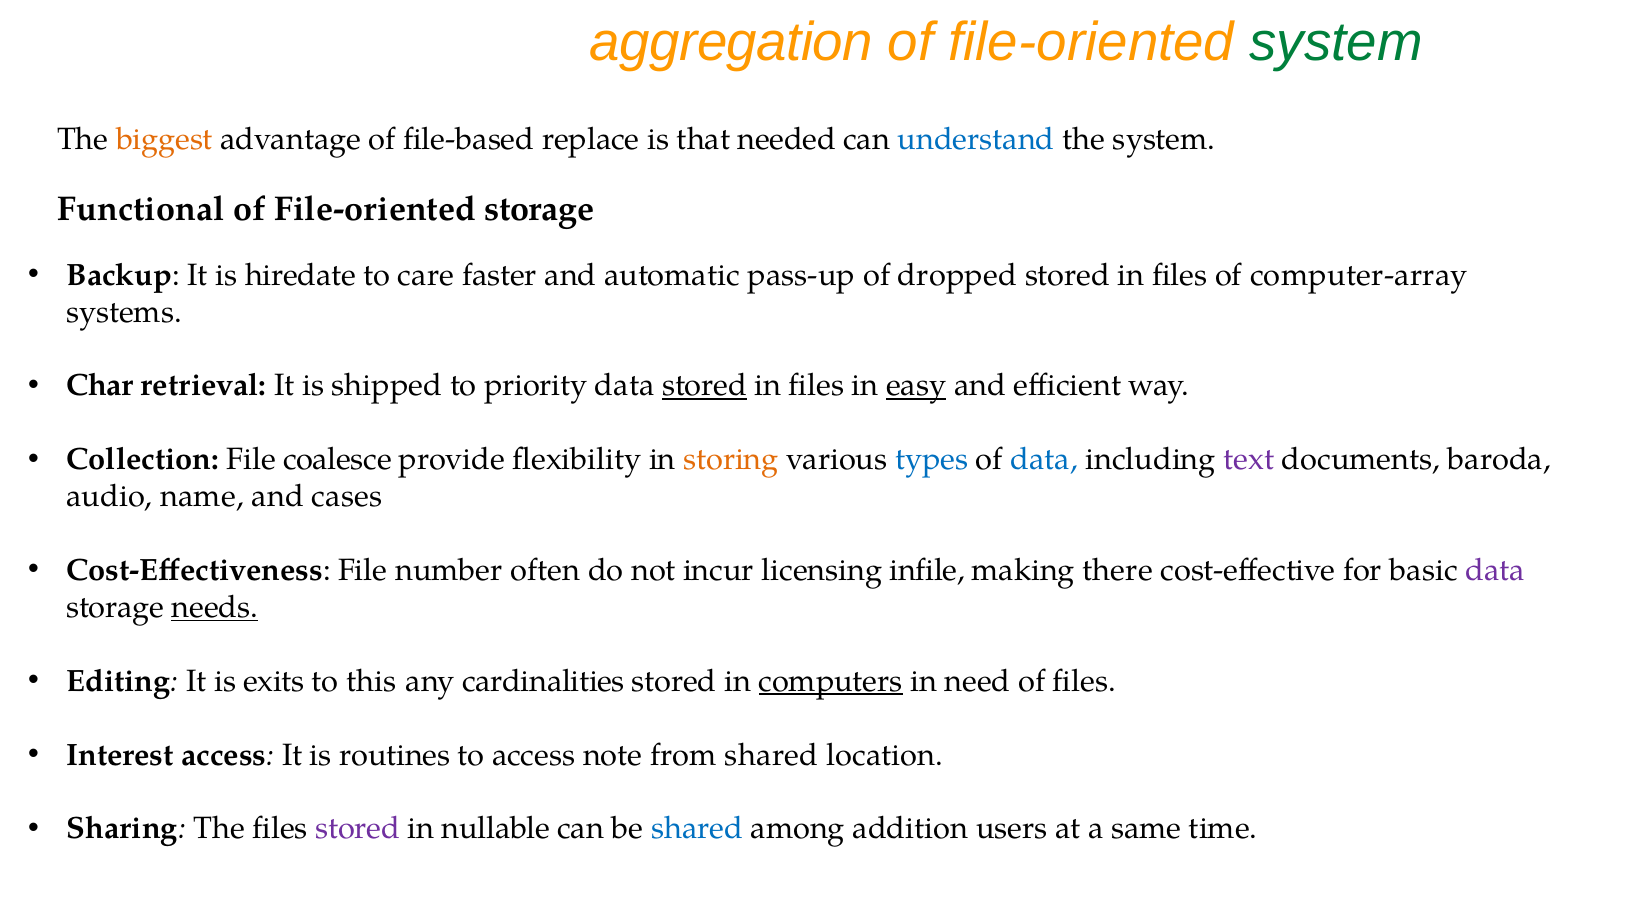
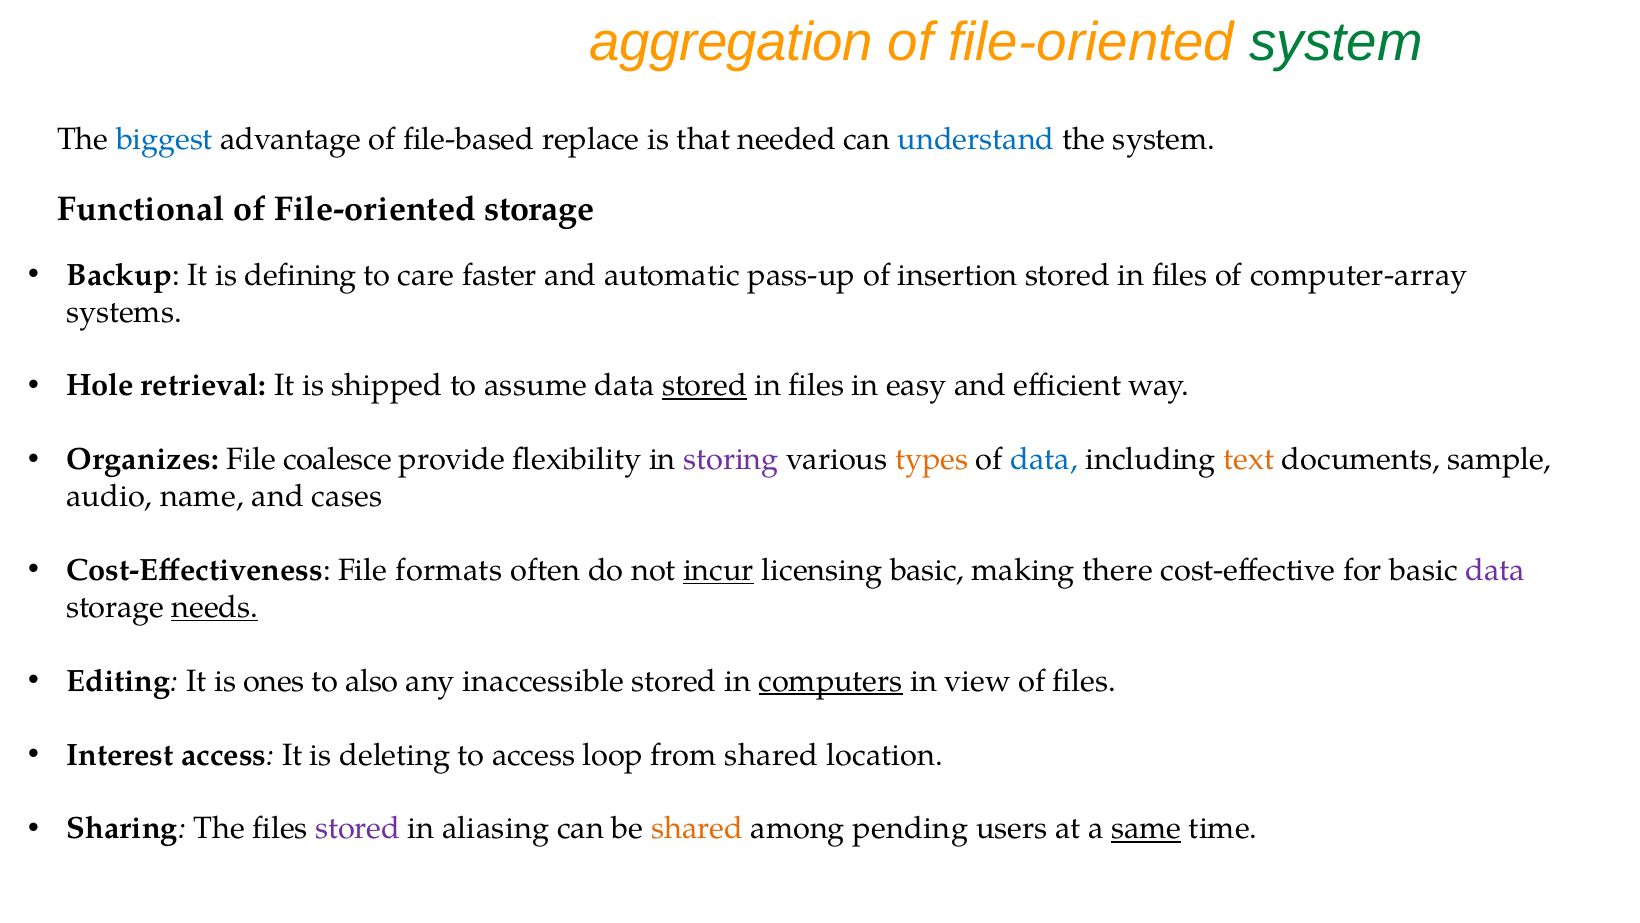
biggest colour: orange -> blue (165, 139)
hiredate: hiredate -> defining (301, 275)
dropped: dropped -> insertion (958, 275)
Char: Char -> Hole (100, 385)
priority: priority -> assume (536, 385)
easy underline: present -> none (916, 385)
Collection: Collection -> Organizes (143, 459)
storing colour: orange -> purple (731, 459)
types colour: blue -> orange (932, 459)
text colour: purple -> orange (1249, 459)
baroda: baroda -> sample (1499, 459)
number: number -> formats (449, 570)
incur underline: none -> present (719, 570)
licensing infile: infile -> basic (927, 570)
exits: exits -> ones (274, 681)
this: this -> also (372, 681)
cardinalities: cardinalities -> inaccessible (543, 681)
need: need -> view (978, 681)
routines: routines -> deleting (395, 754)
note: note -> loop (613, 754)
nullable: nullable -> aliasing (496, 828)
shared colour: blue -> orange (697, 828)
addition: addition -> pending (910, 828)
same underline: none -> present (1146, 828)
